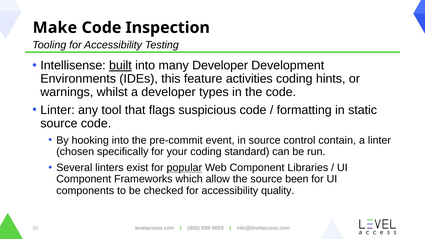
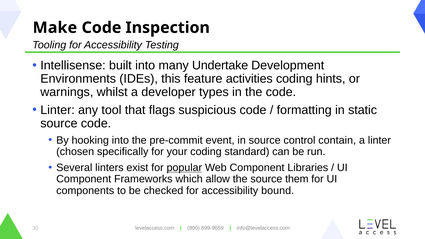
built underline: present -> none (120, 66)
many Developer: Developer -> Undertake (220, 66)
been: been -> them (297, 179)
quality: quality -> bound (278, 191)
